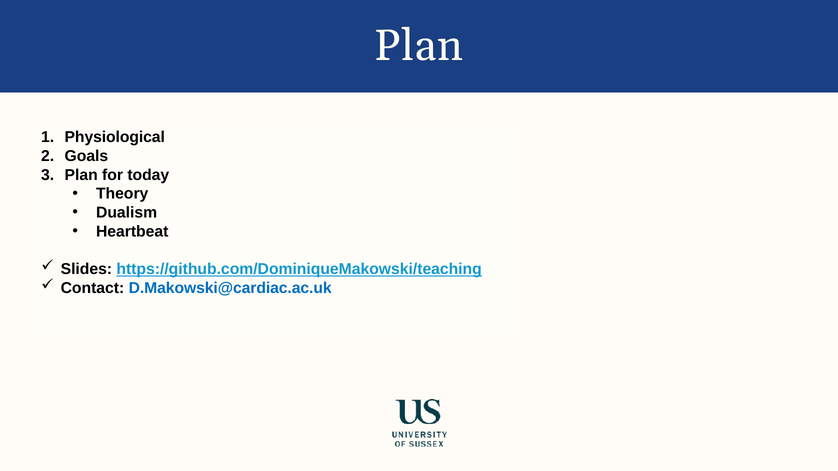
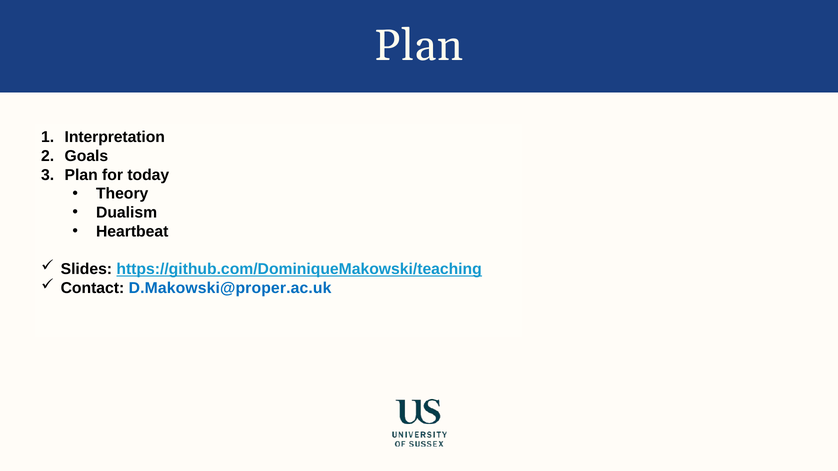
Physiological: Physiological -> Interpretation (115, 137)
D.Makowski@cardiac.ac.uk: D.Makowski@cardiac.ac.uk -> D.Makowski@proper.ac.uk (230, 288)
